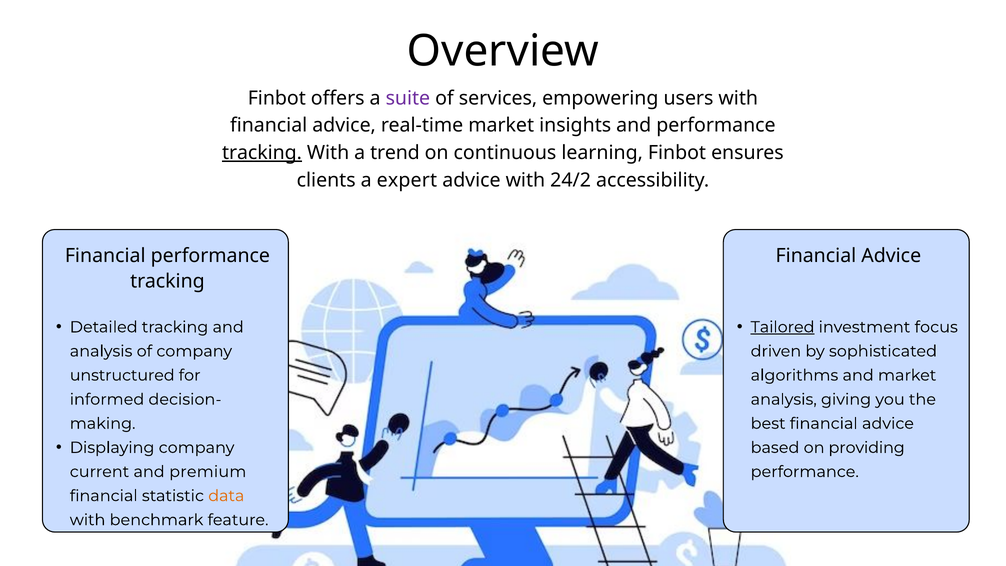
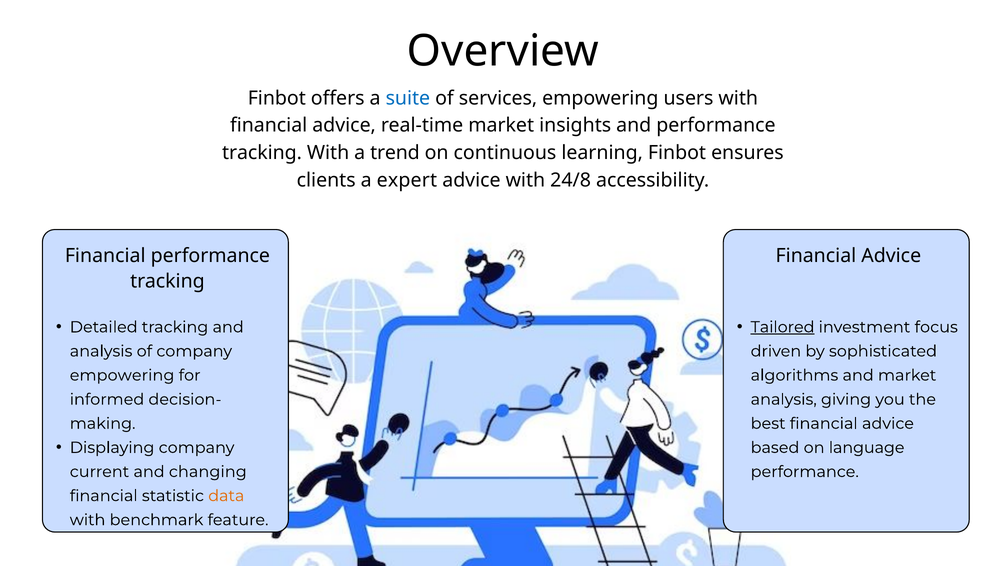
suite colour: purple -> blue (408, 98)
tracking underline: present -> none (262, 153)
24/2: 24/2 -> 24/8 (571, 180)
unstructured: unstructured -> empowering (122, 375)
providing: providing -> language (867, 448)
premium: premium -> changing (208, 472)
